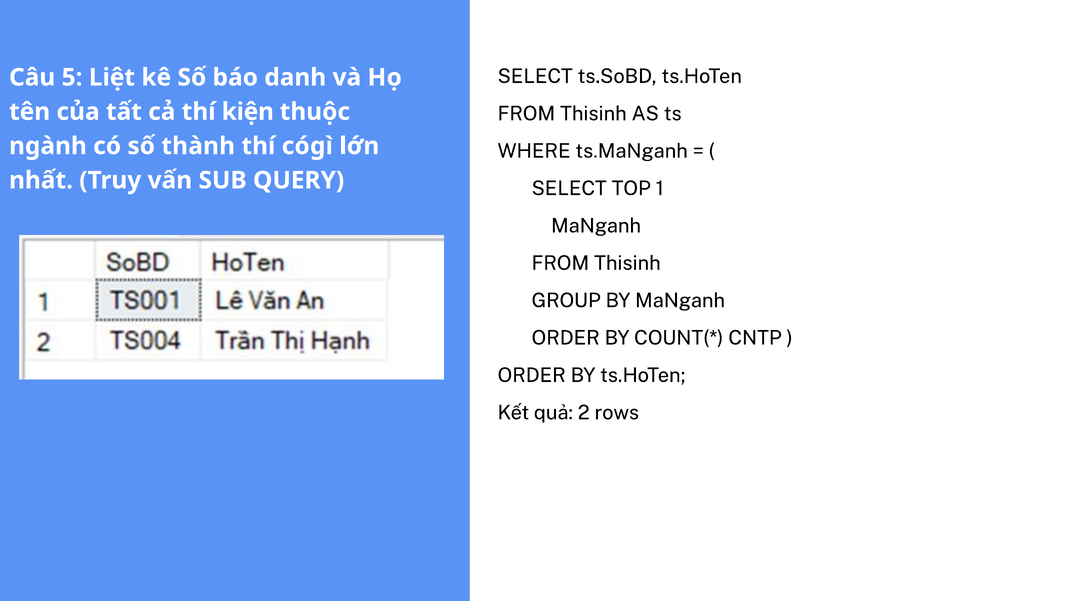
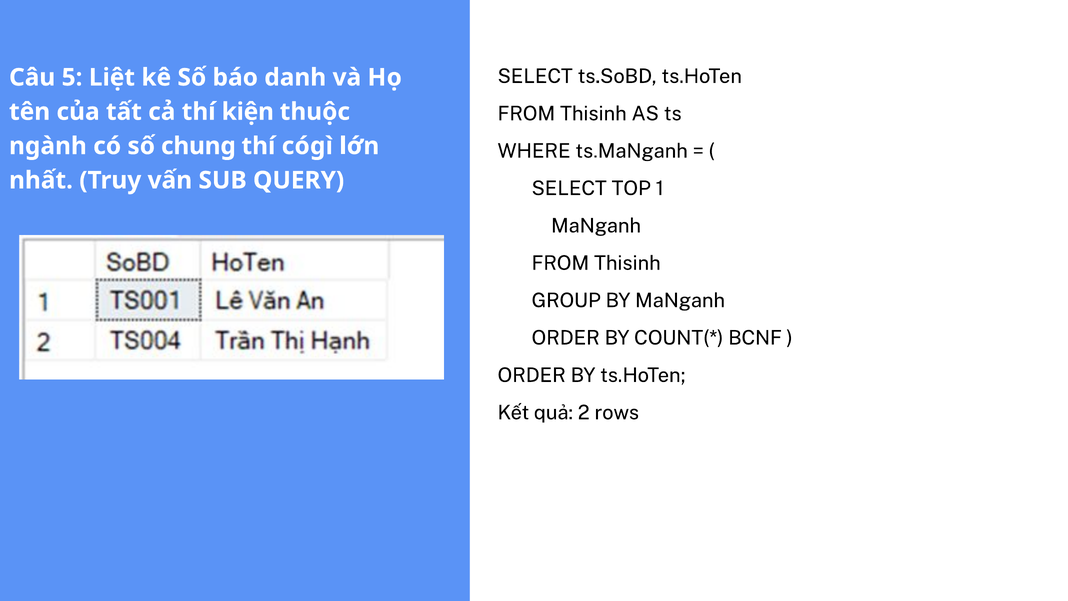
thành: thành -> chung (198, 146)
CNTP: CNTP -> BCNF (755, 338)
